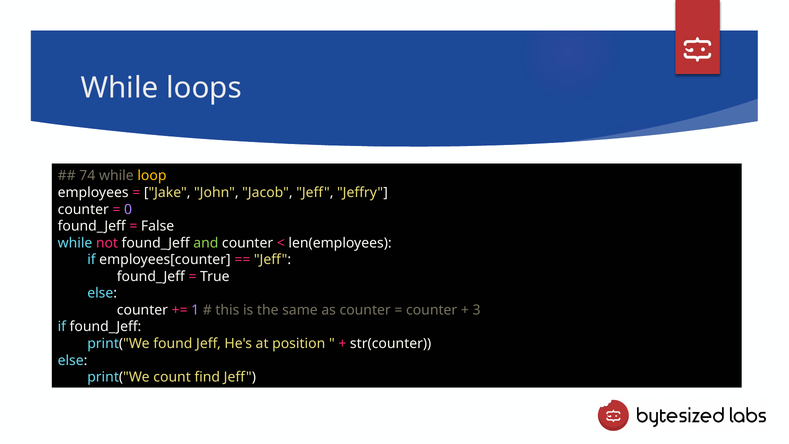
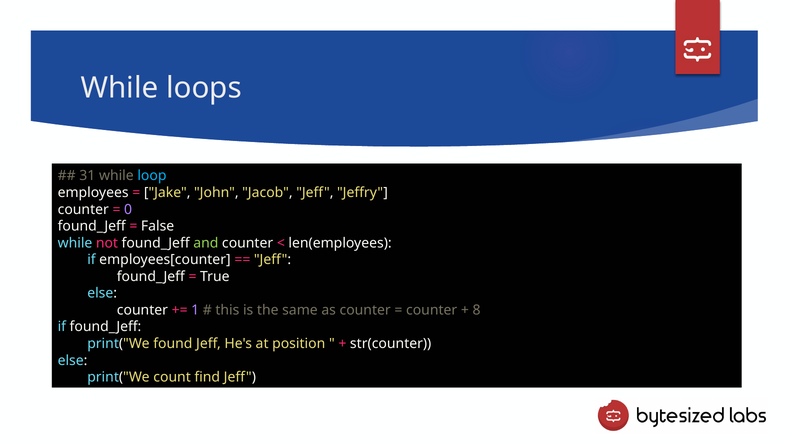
74: 74 -> 31 (87, 176)
loop colour: yellow -> light blue (152, 176)
3: 3 -> 8 (477, 310)
